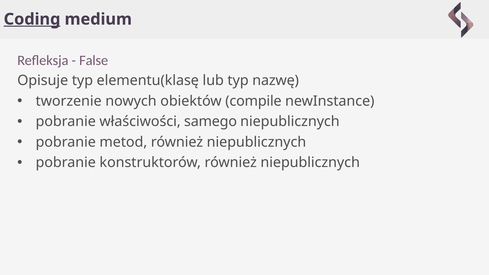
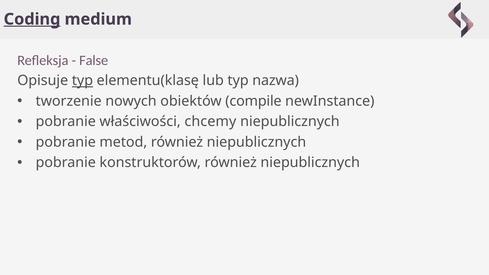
typ underline: none -> present (82, 81)
nazwę: nazwę -> nazwa (276, 81)
samego: samego -> chcemy (210, 122)
